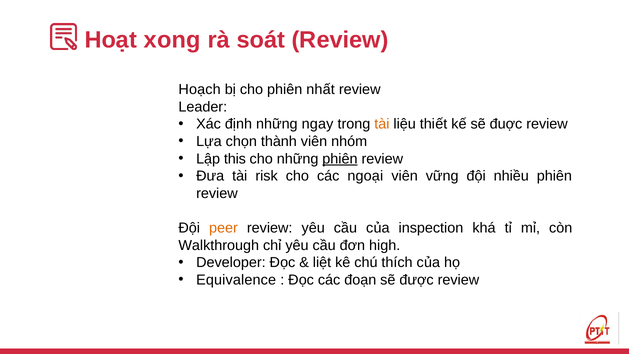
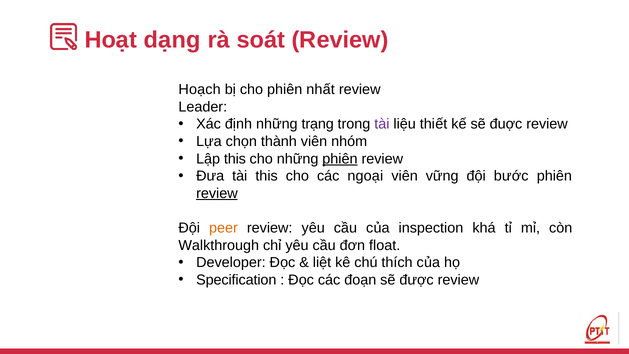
xong: xong -> dạng (172, 40)
ngay: ngay -> trạng (318, 124)
tài colour: orange -> purple (382, 124)
tài risk: risk -> this (267, 176)
nhiều: nhiều -> bước (511, 176)
review underline: none -> present (217, 193)
high: high -> float (385, 245)
Equivalence: Equivalence -> Specification (236, 280)
